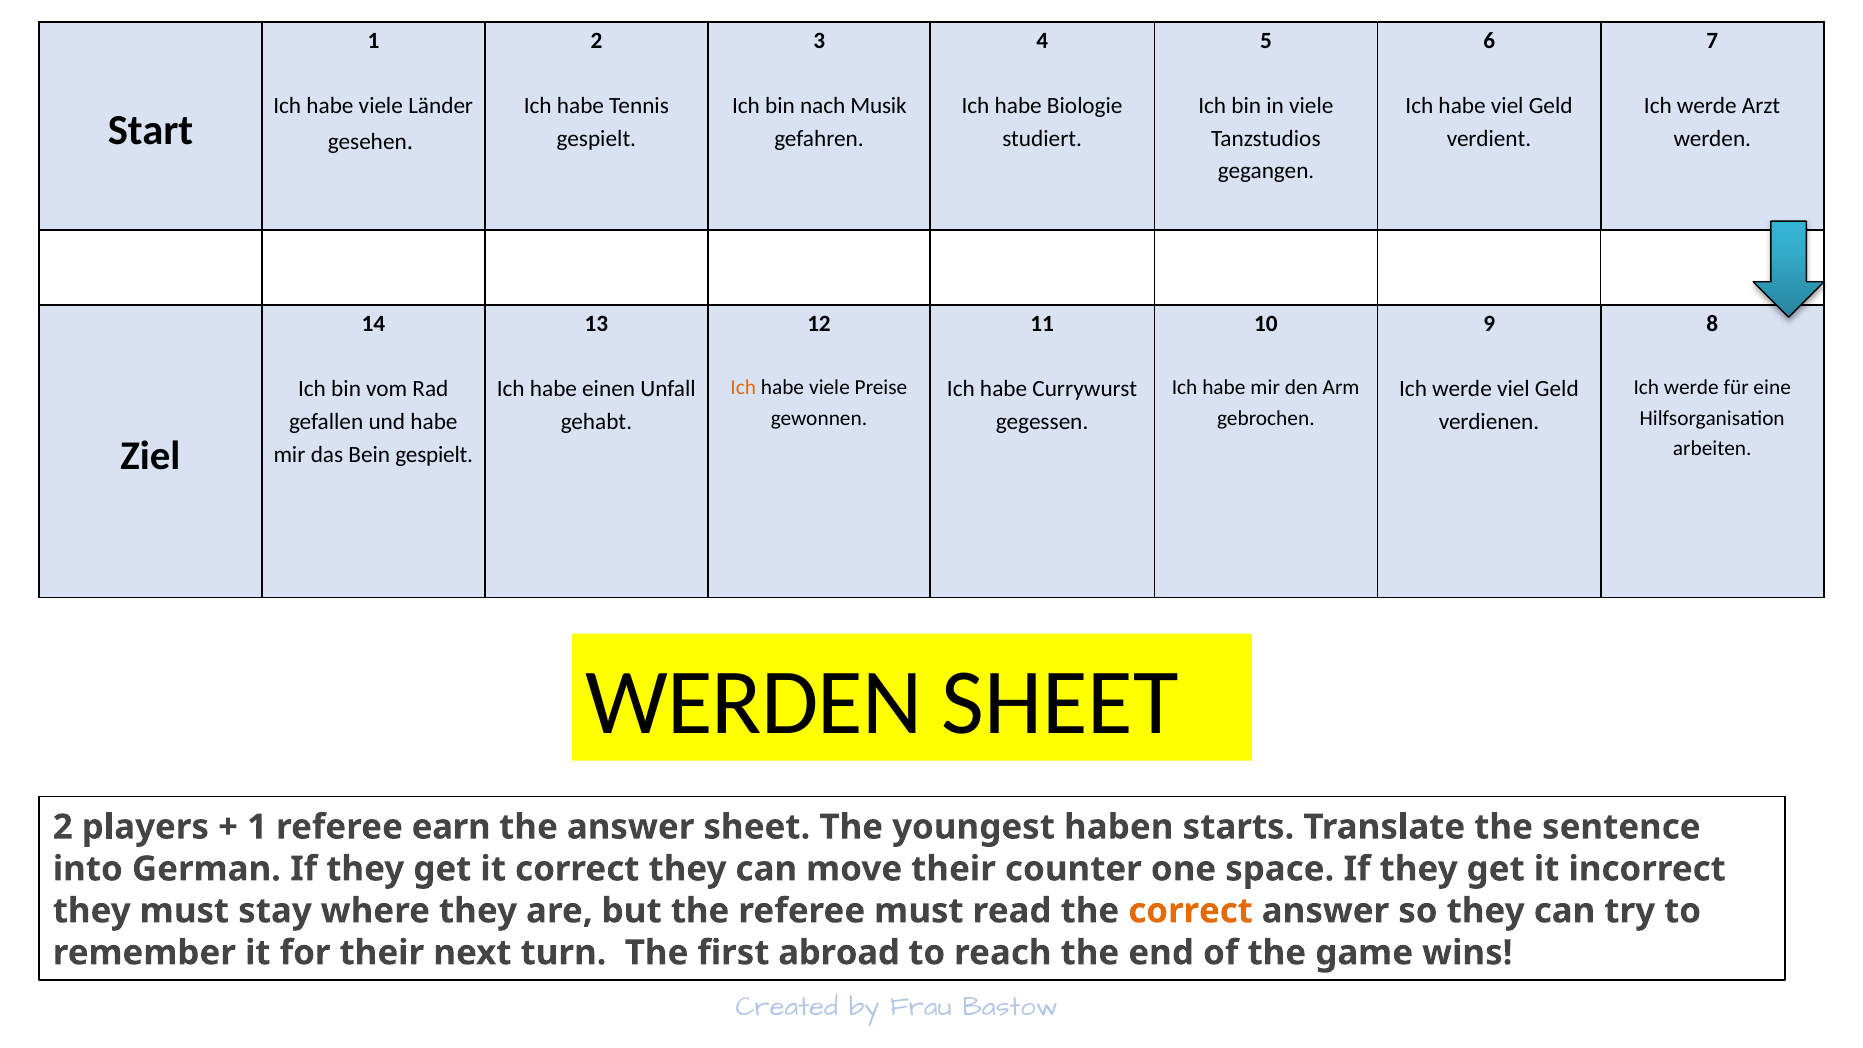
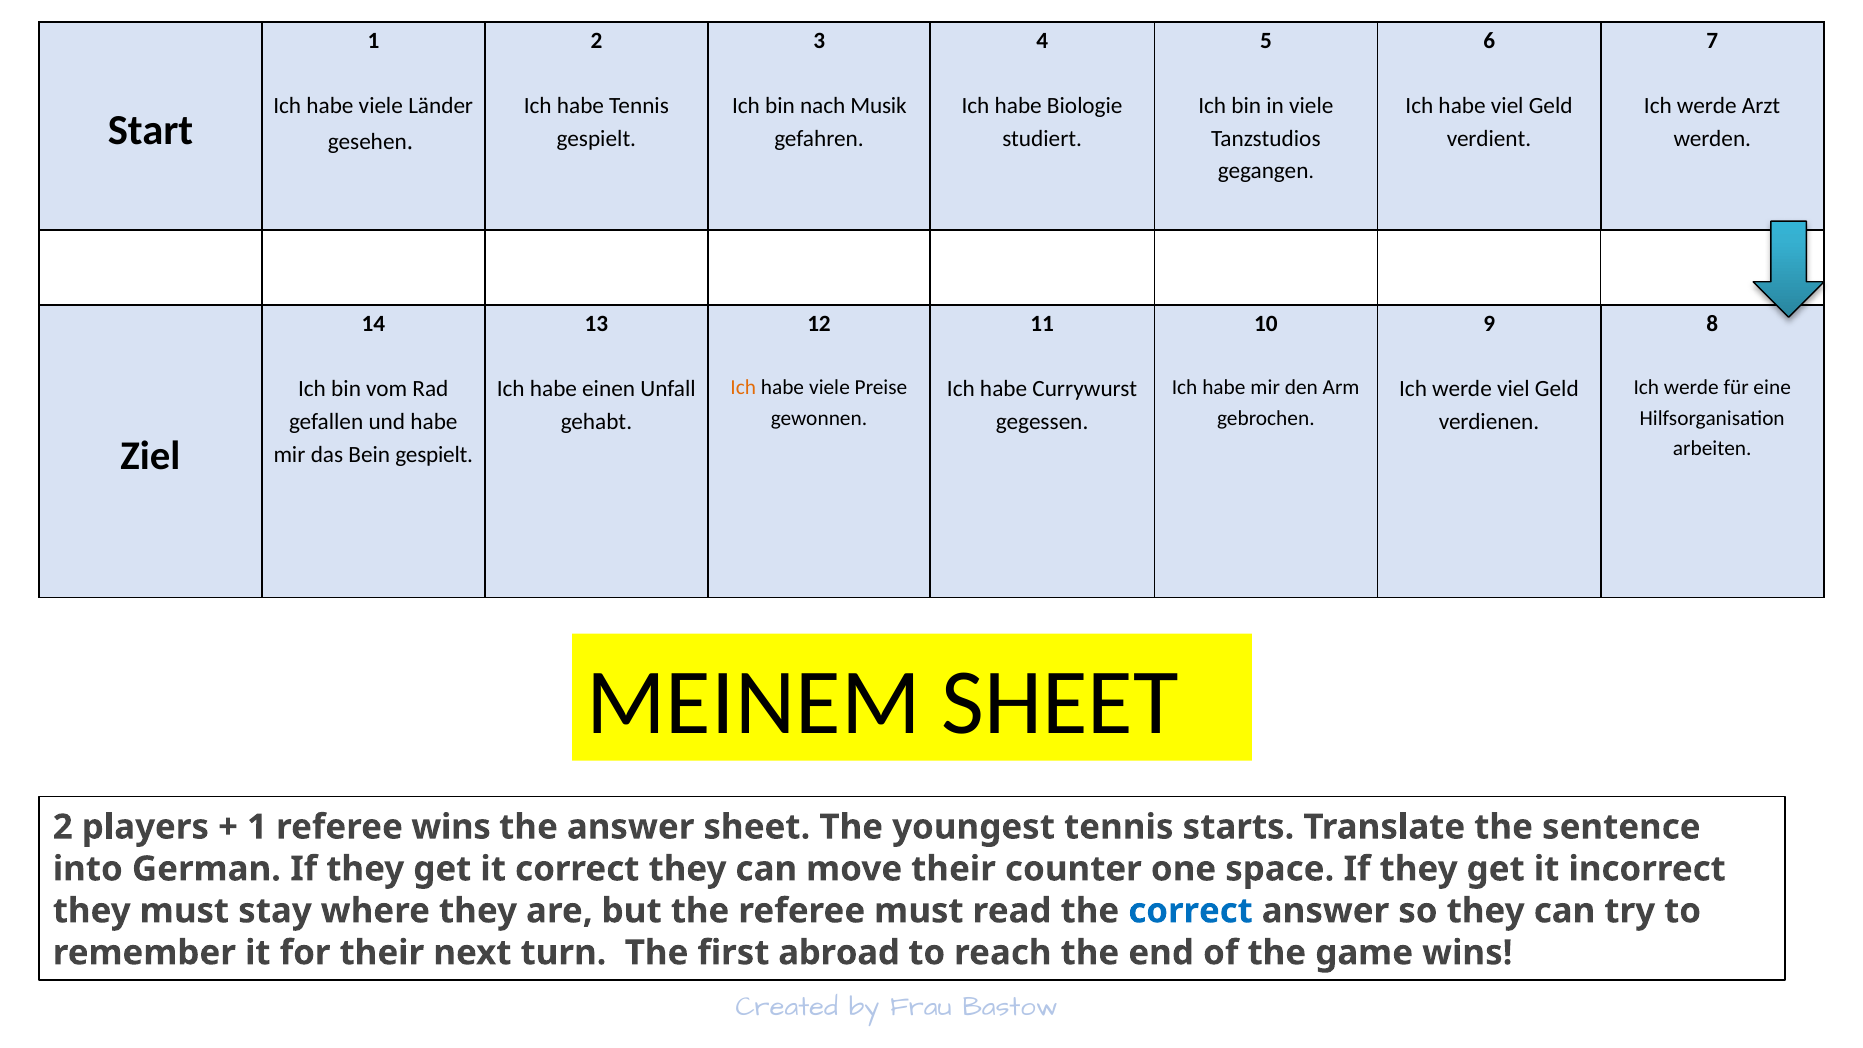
WERDEN: WERDEN -> MEINEM (753, 703)
referee earn: earn -> wins (451, 827)
youngest haben: haben -> tennis (1119, 827)
correct colour: orange -> blue (1191, 911)
